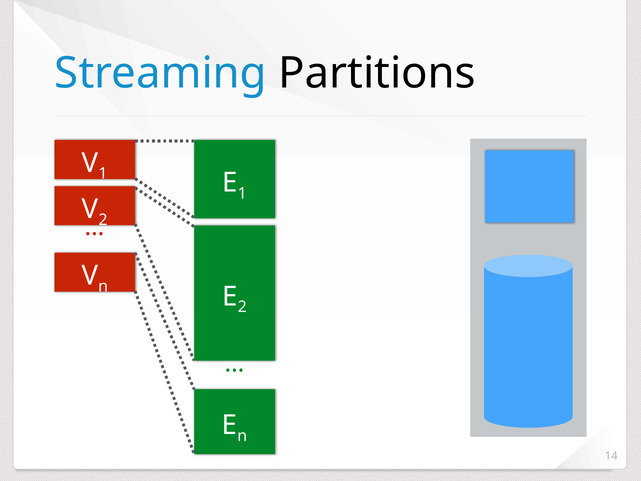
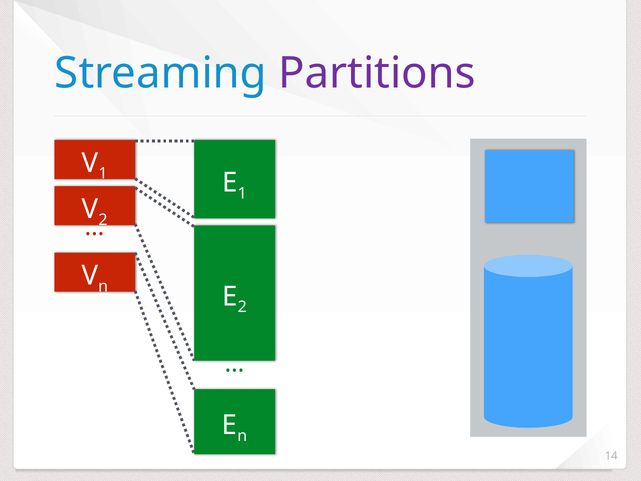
Partitions colour: black -> purple (377, 73)
